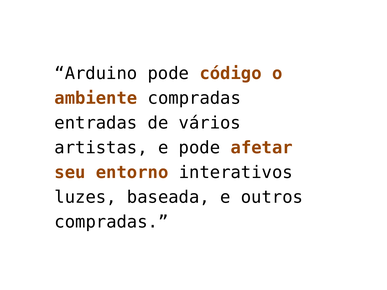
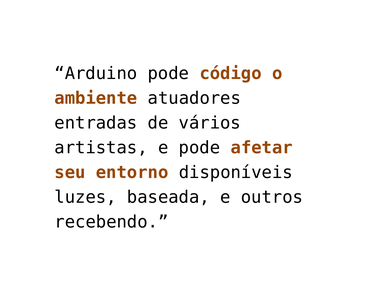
ambiente compradas: compradas -> atuadores (194, 98)
interativos: interativos -> disponíveis (236, 173)
compradas: compradas -> recebendo (111, 222)
